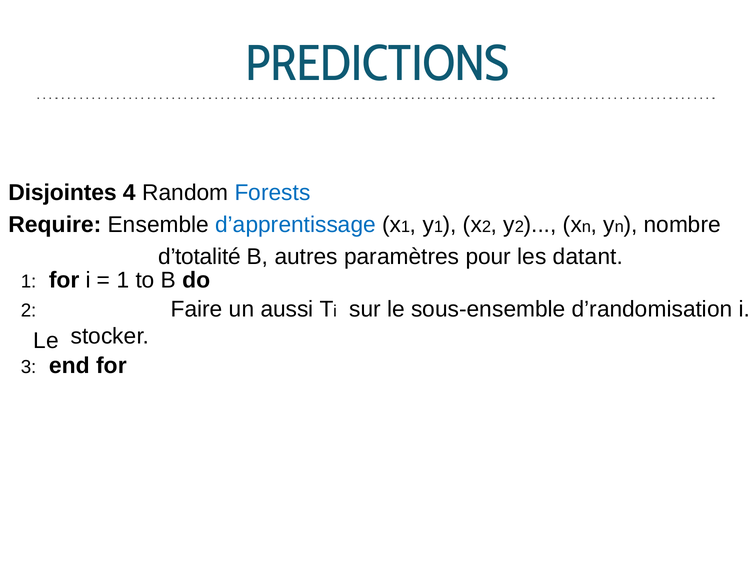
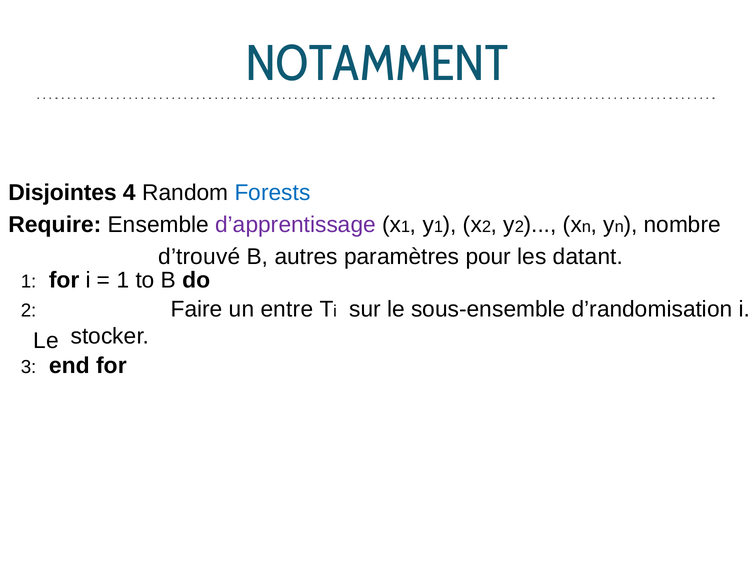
PREDICTIONS: PREDICTIONS -> NOTAMMENT (377, 64)
d’apprentissage colour: blue -> purple (296, 224)
d’totalité: d’totalité -> d’trouvé (199, 257)
aussi: aussi -> entre (287, 309)
